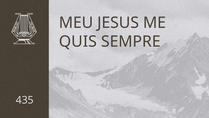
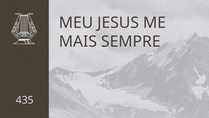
QUIS: QUIS -> MAIS (78, 41)
